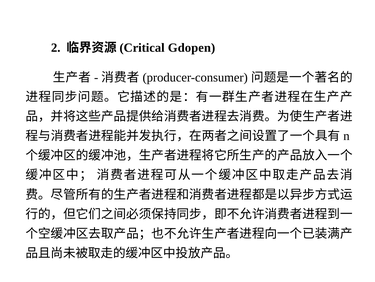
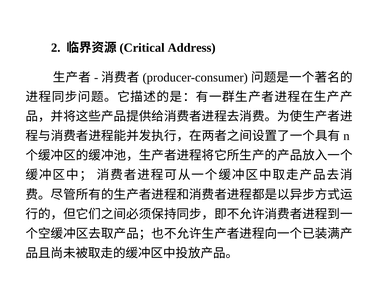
Gdopen: Gdopen -> Address (192, 48)
